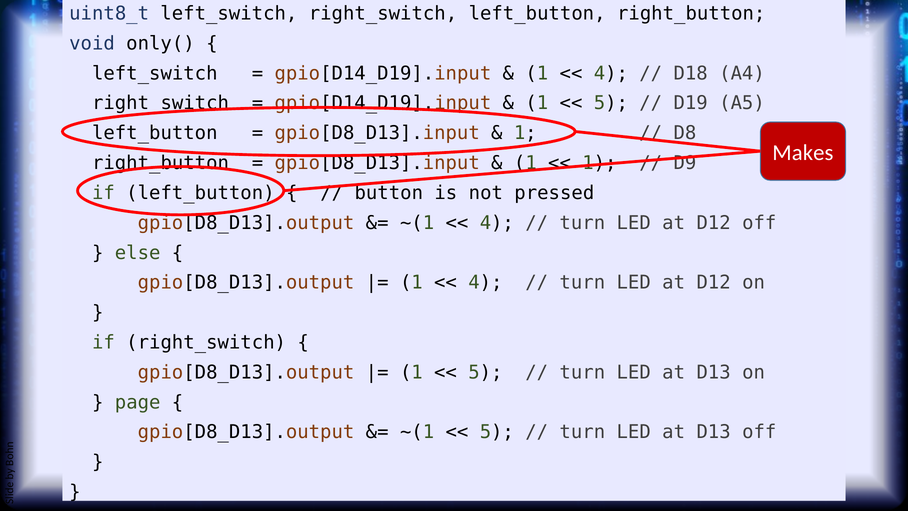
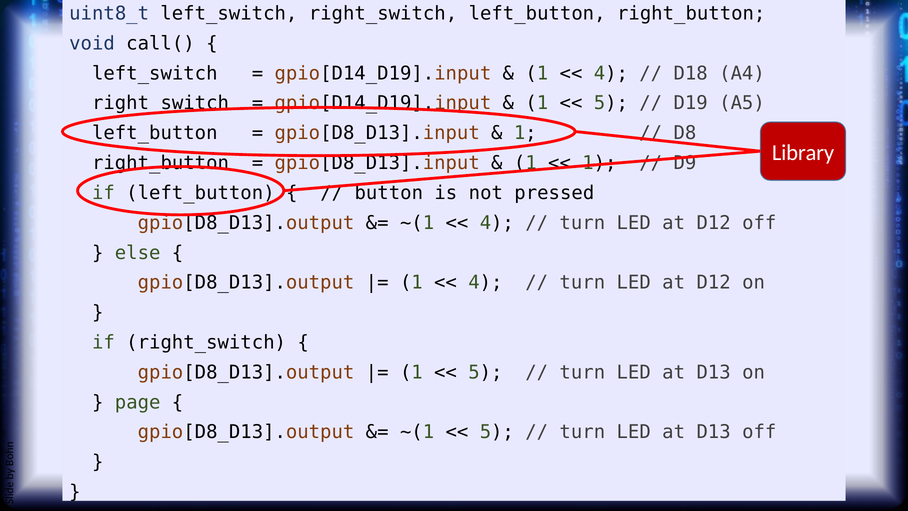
only(: only( -> call( (160, 43)
Makes: Makes -> Library (803, 153)
